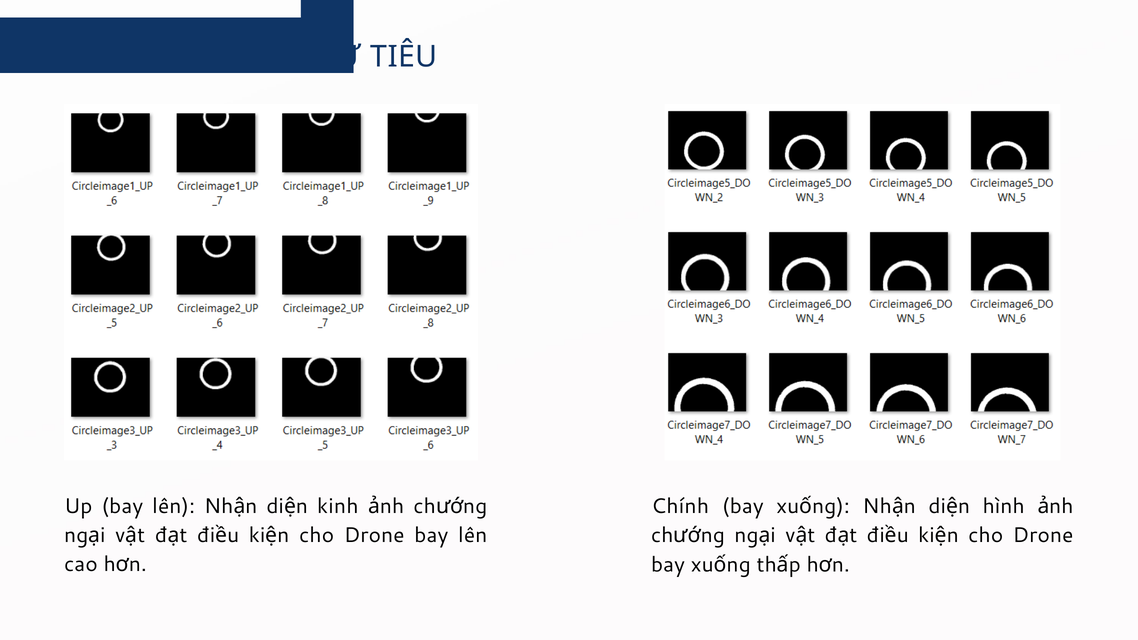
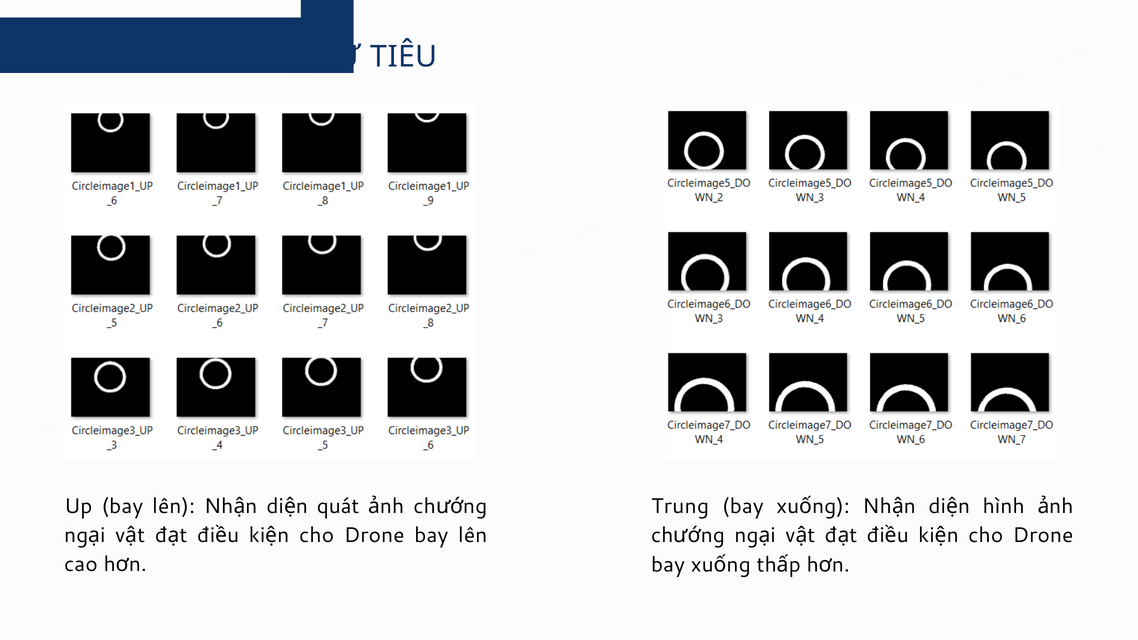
kinh: kinh -> quát (338, 506)
Chính: Chính -> Trung (680, 506)
